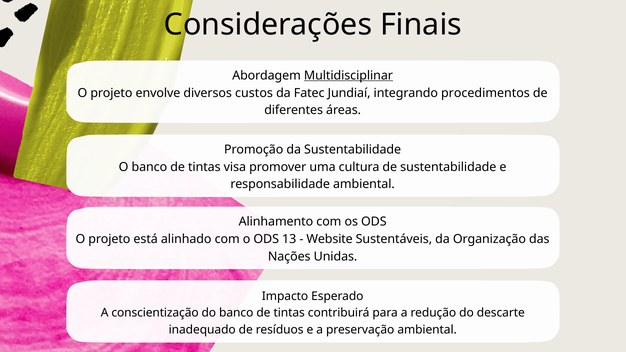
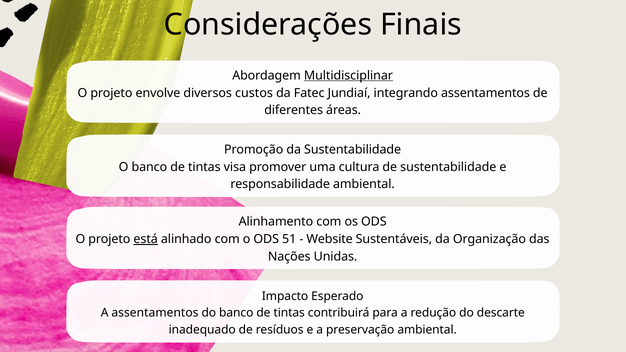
integrando procedimentos: procedimentos -> assentamentos (485, 93)
está underline: none -> present (146, 239)
13: 13 -> 51 (289, 239)
A conscientização: conscientização -> assentamentos (155, 313)
